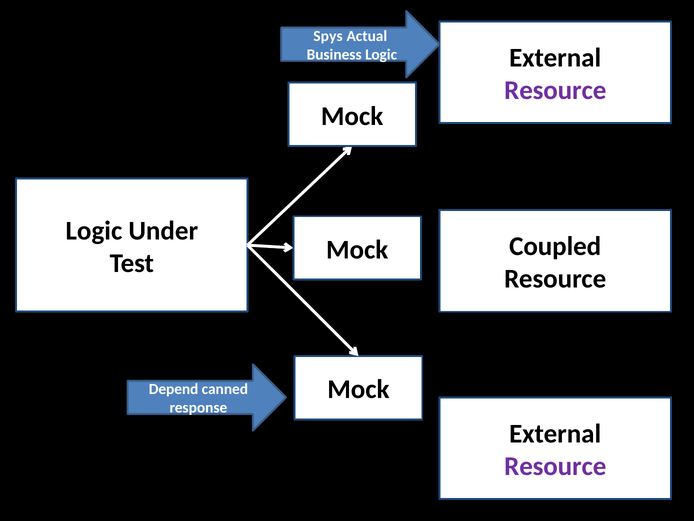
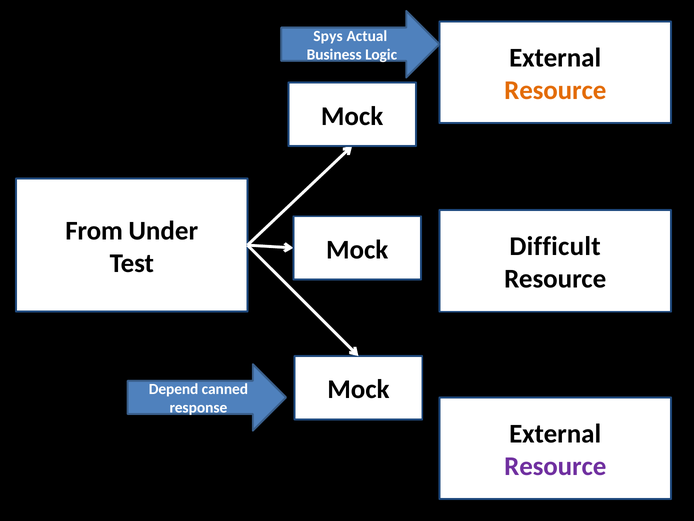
Resource colour: purple -> orange (555, 90)
Logic: Logic -> From (94, 231)
Coupled: Coupled -> Difficult (555, 246)
